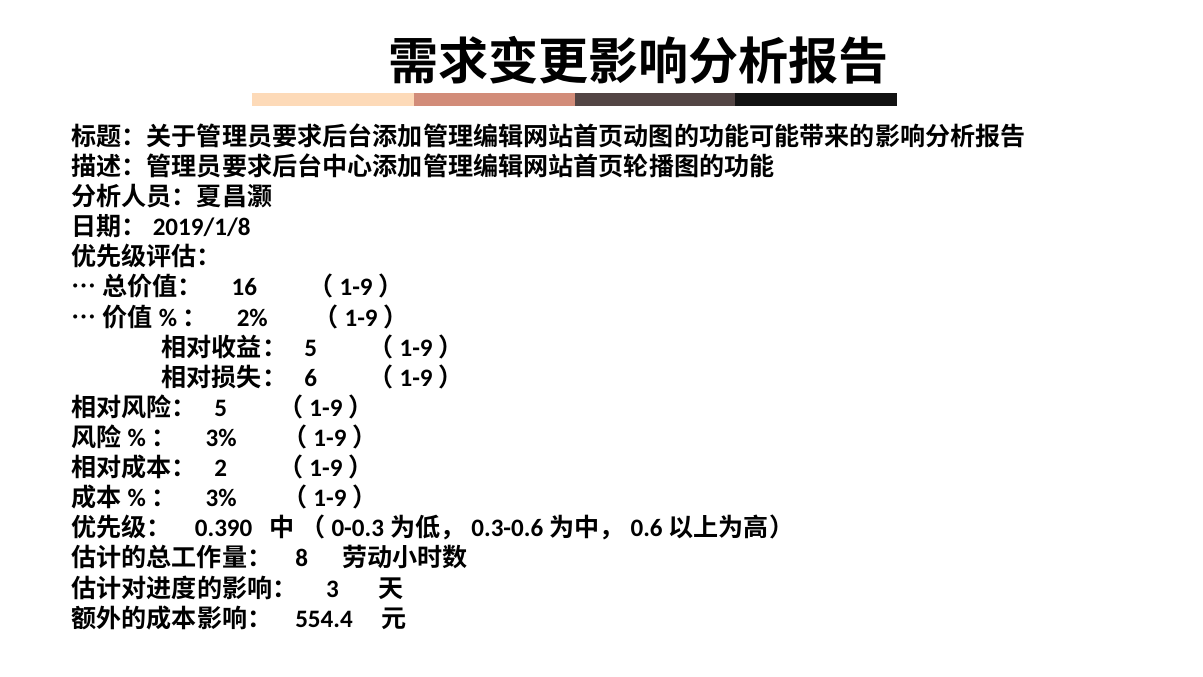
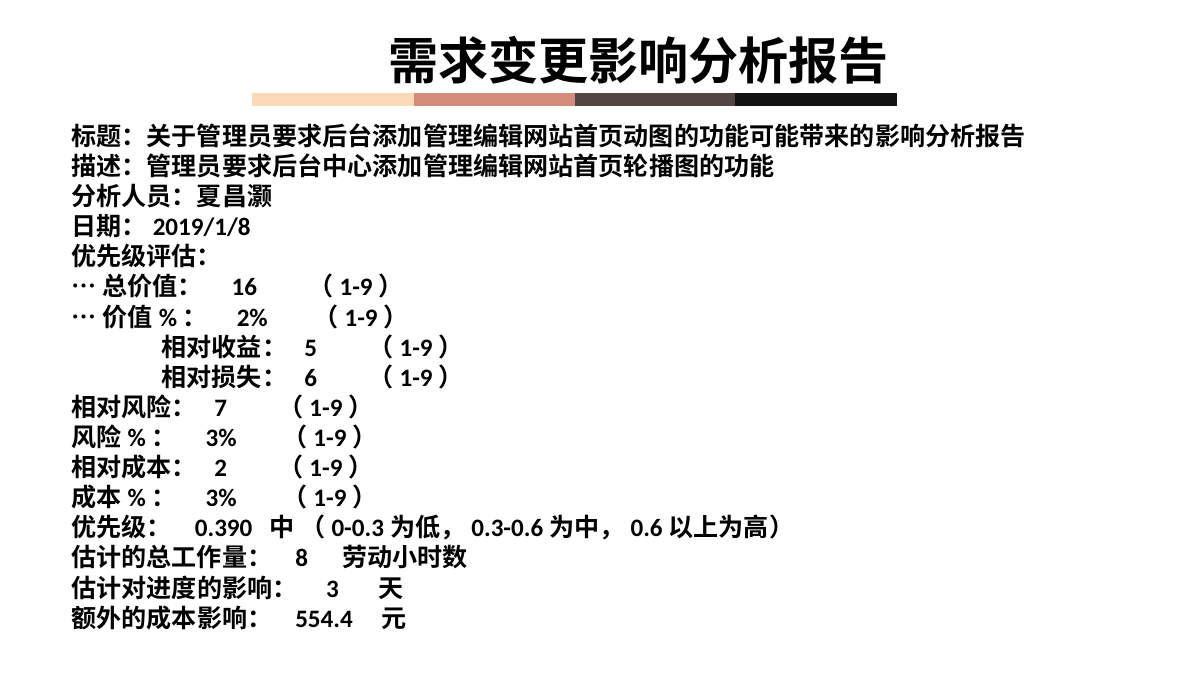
5: 5 -> 7 (221, 408)
